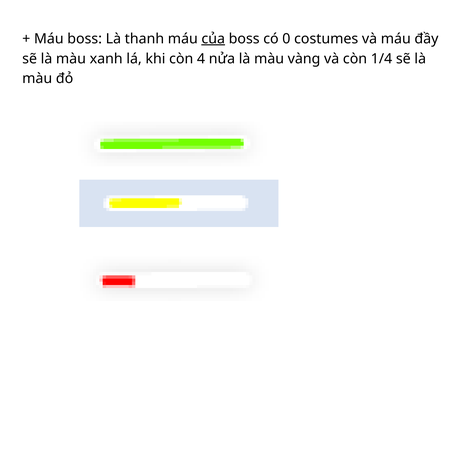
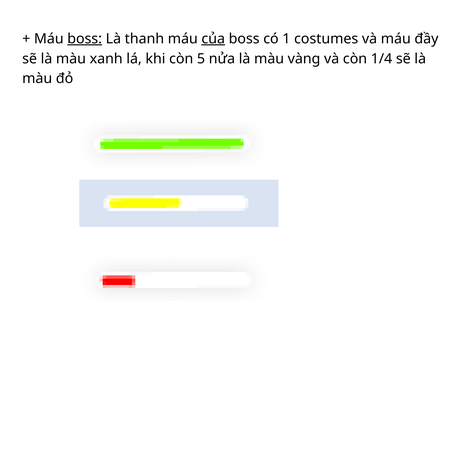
boss underline: none -> present (85, 39)
0: 0 -> 1 (286, 39)
4: 4 -> 5 (201, 59)
